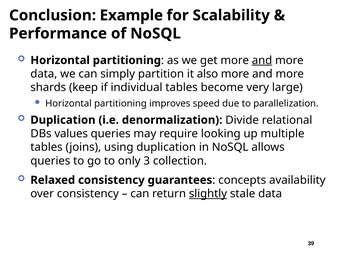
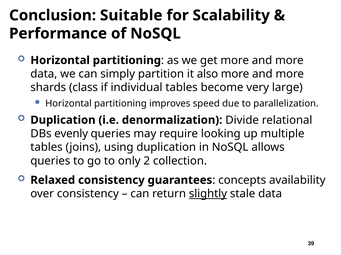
Example: Example -> Suitable (131, 15)
and underline: present -> none (262, 60)
keep: keep -> class (84, 88)
values: values -> evenly (71, 134)
3: 3 -> 2 (147, 161)
